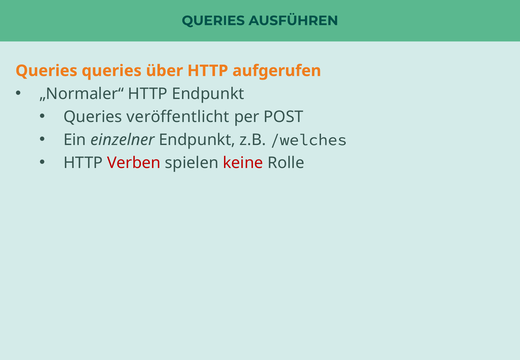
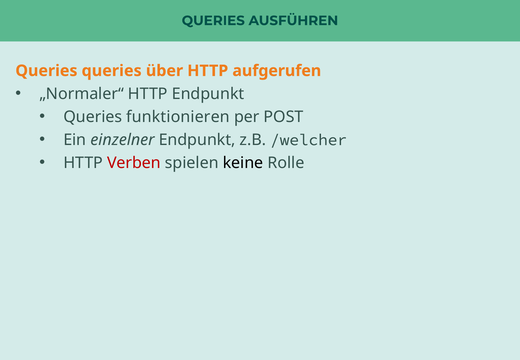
veröffentlicht: veröffentlicht -> funktionieren (178, 117)
/welches: /welches -> /welcher (309, 140)
keine colour: red -> black (243, 163)
